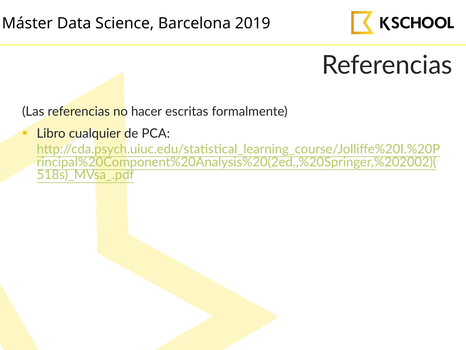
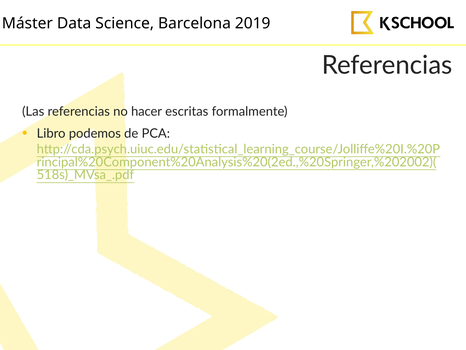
cualquier: cualquier -> podemos (95, 133)
